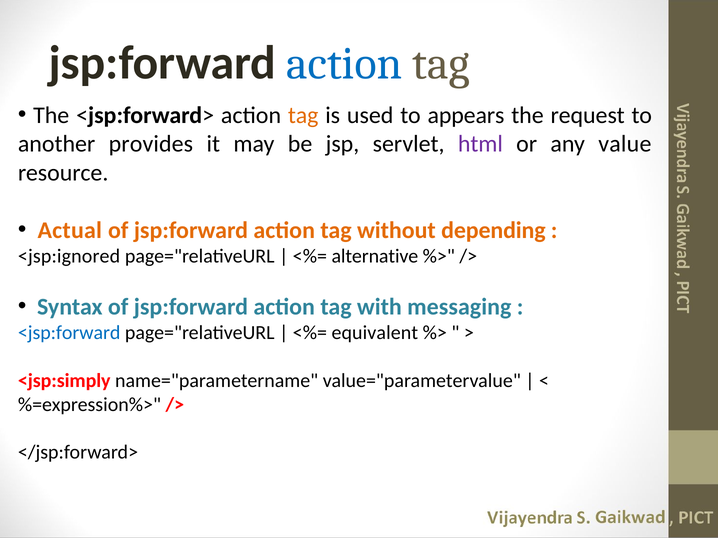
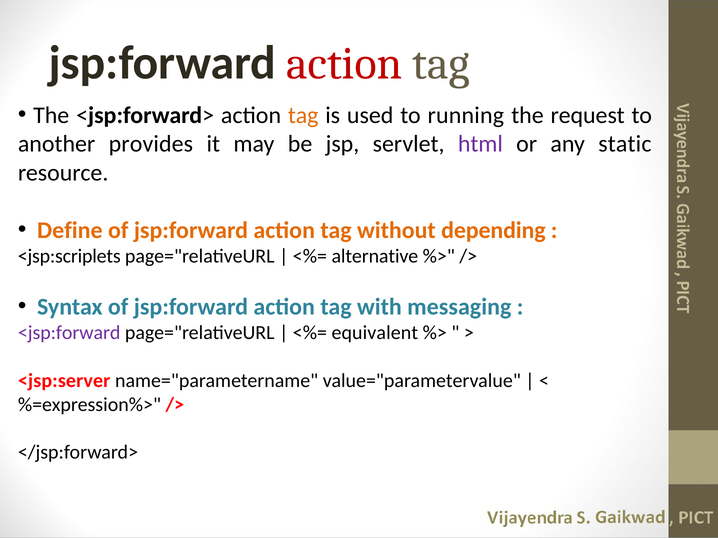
action colour: blue -> red (344, 64)
appears: appears -> running (466, 116)
value: value -> static (625, 144)
Actual: Actual -> Define (70, 230)
<jsp:ignored: <jsp:ignored -> <jsp:scriplets (69, 256)
<jsp:forward colour: blue -> purple (69, 333)
<jsp:simply: <jsp:simply -> <jsp:server (64, 381)
